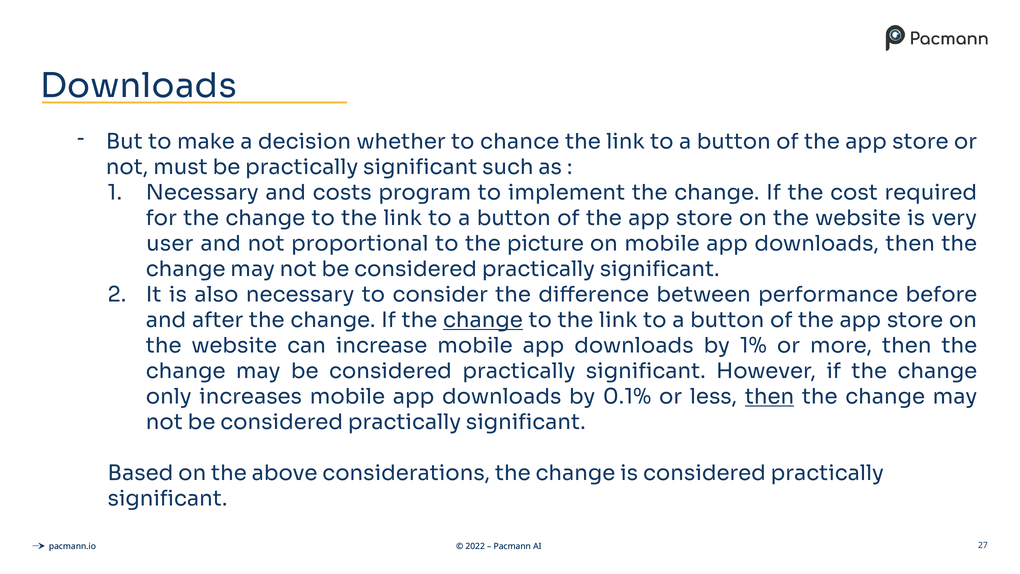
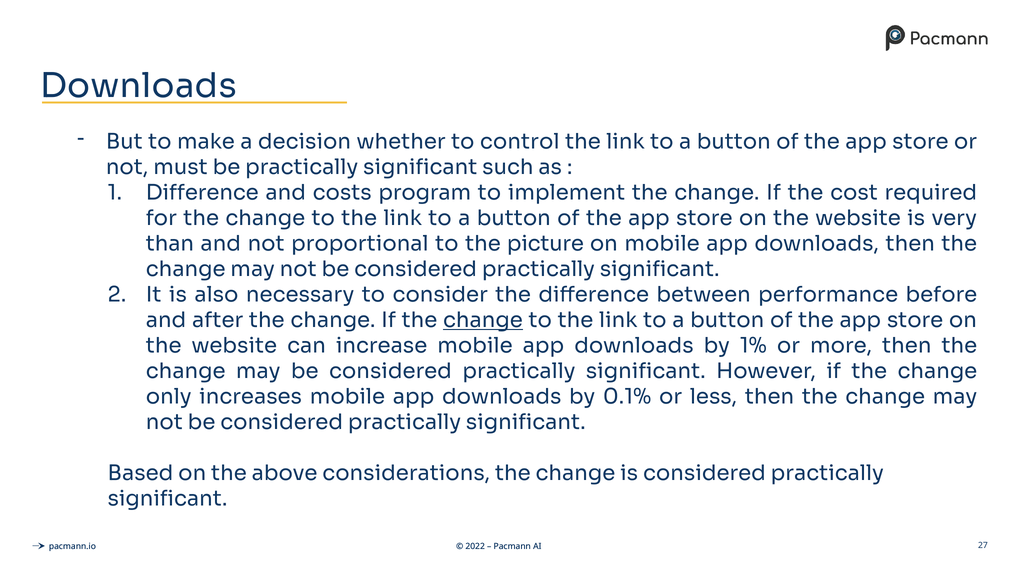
chance: chance -> control (520, 142)
Necessary: Necessary -> Difference (202, 193)
user: user -> than (170, 244)
then underline: present -> none (770, 397)
